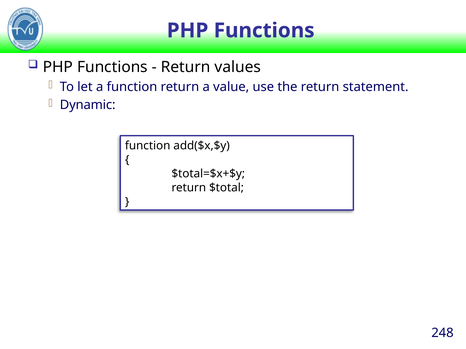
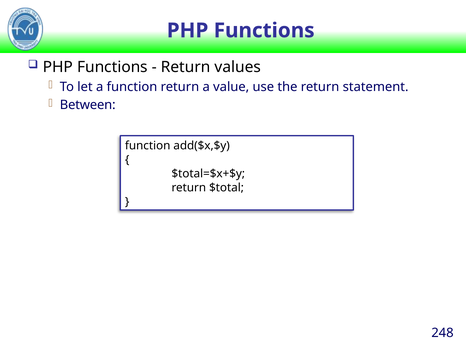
Dynamic: Dynamic -> Between (88, 105)
